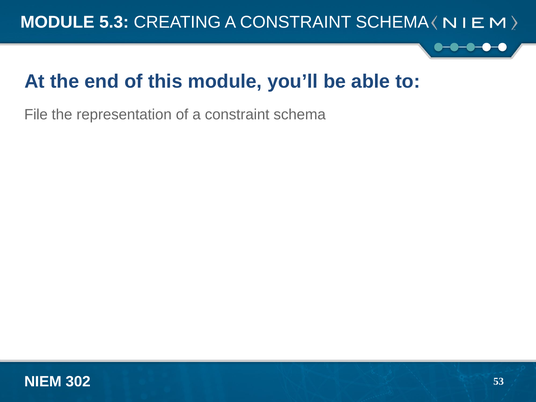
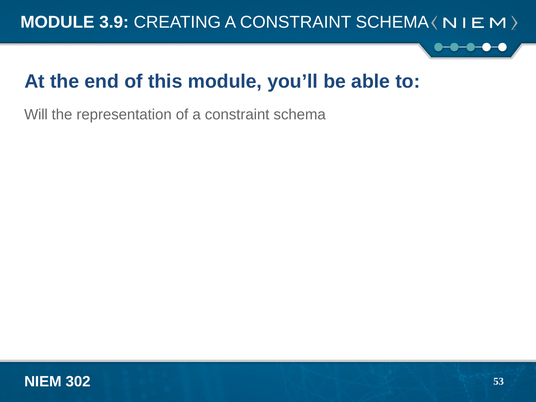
5.3: 5.3 -> 3.9 (114, 22)
File: File -> Will (36, 115)
